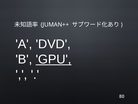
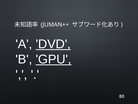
DVD underline: none -> present (53, 44)
